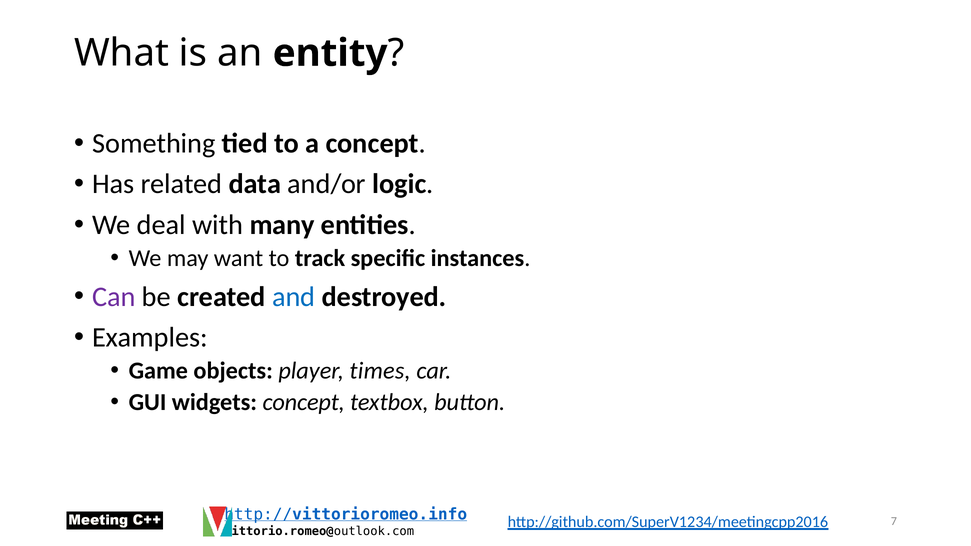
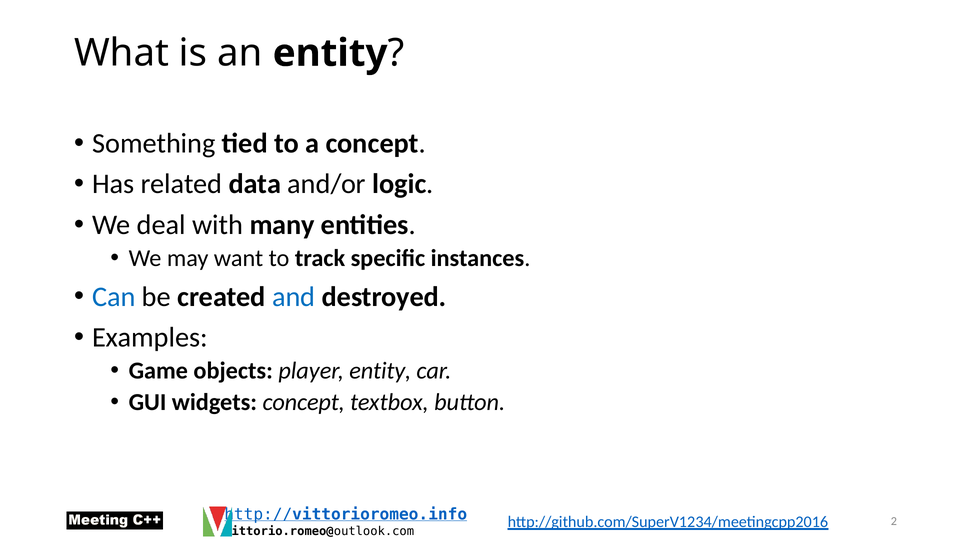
Can colour: purple -> blue (114, 297)
player times: times -> entity (380, 371)
7: 7 -> 2 (894, 521)
